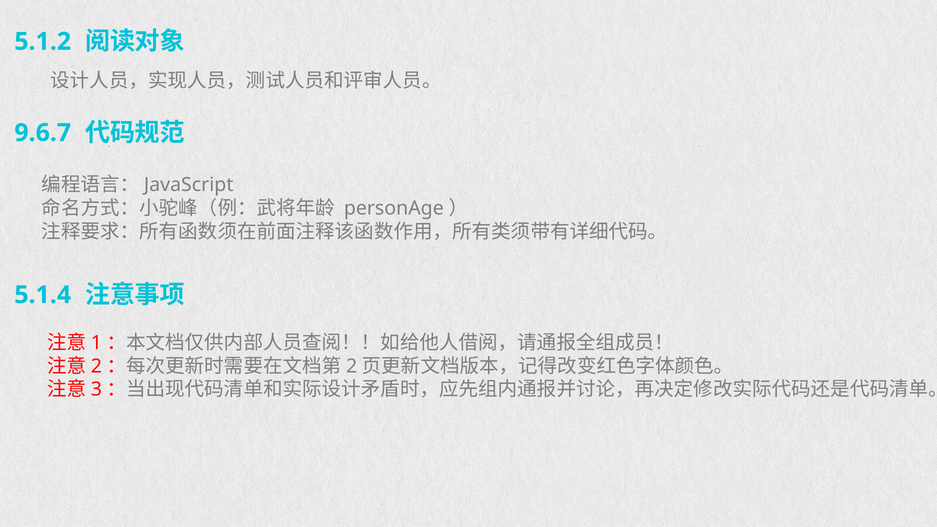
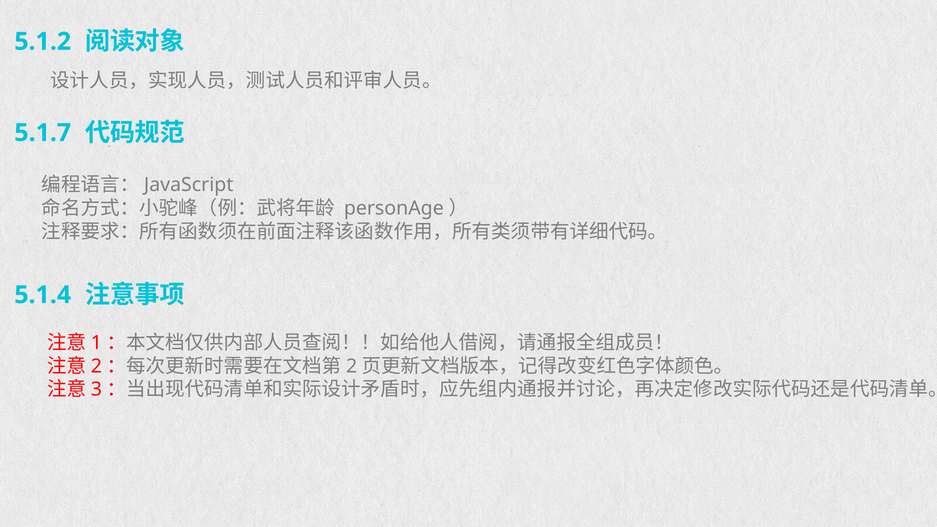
9.6.7: 9.6.7 -> 5.1.7 (43, 133)
